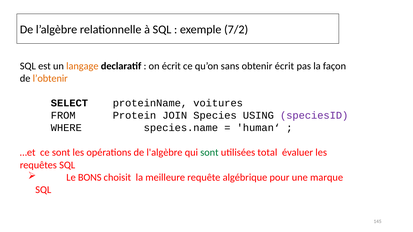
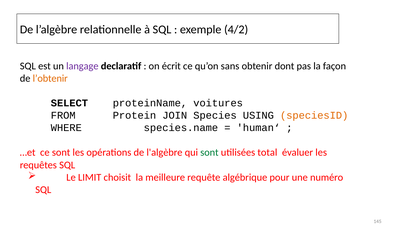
7/2: 7/2 -> 4/2 (236, 29)
langage colour: orange -> purple (82, 66)
obtenir écrit: écrit -> dont (285, 66)
speciesID colour: purple -> orange (314, 116)
BONS: BONS -> LIMIT (90, 178)
marque: marque -> numéro (327, 178)
